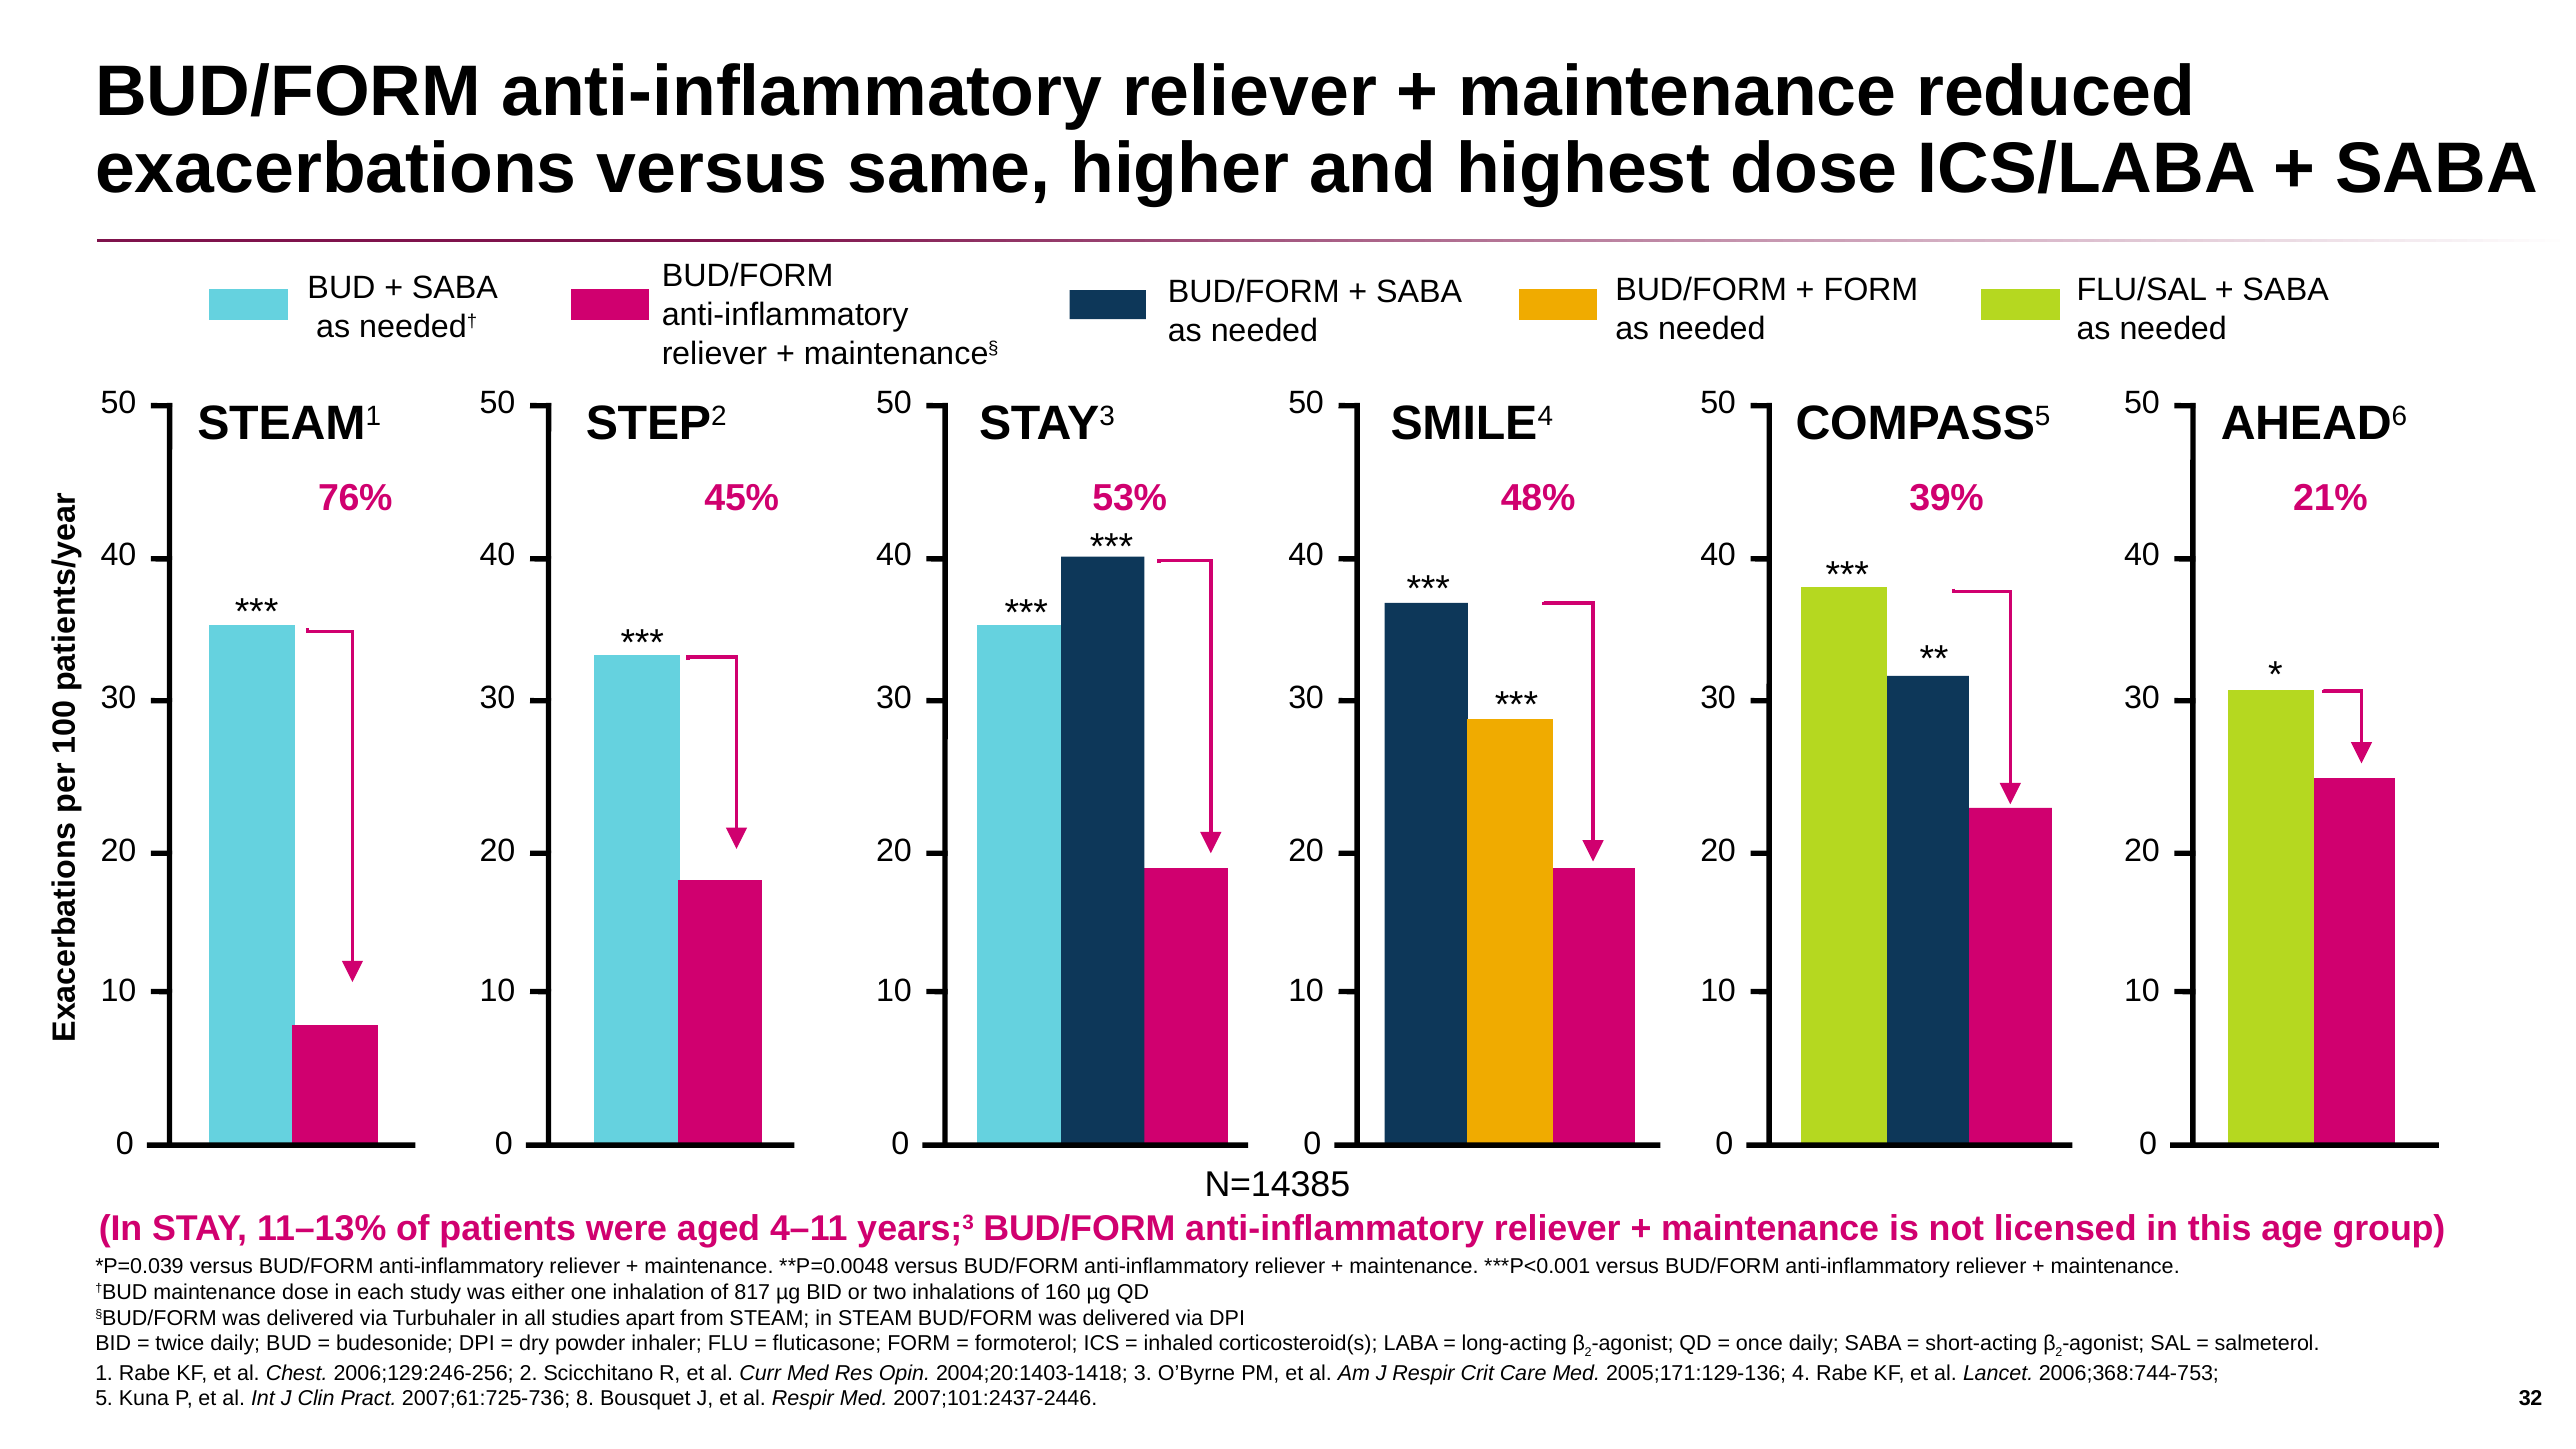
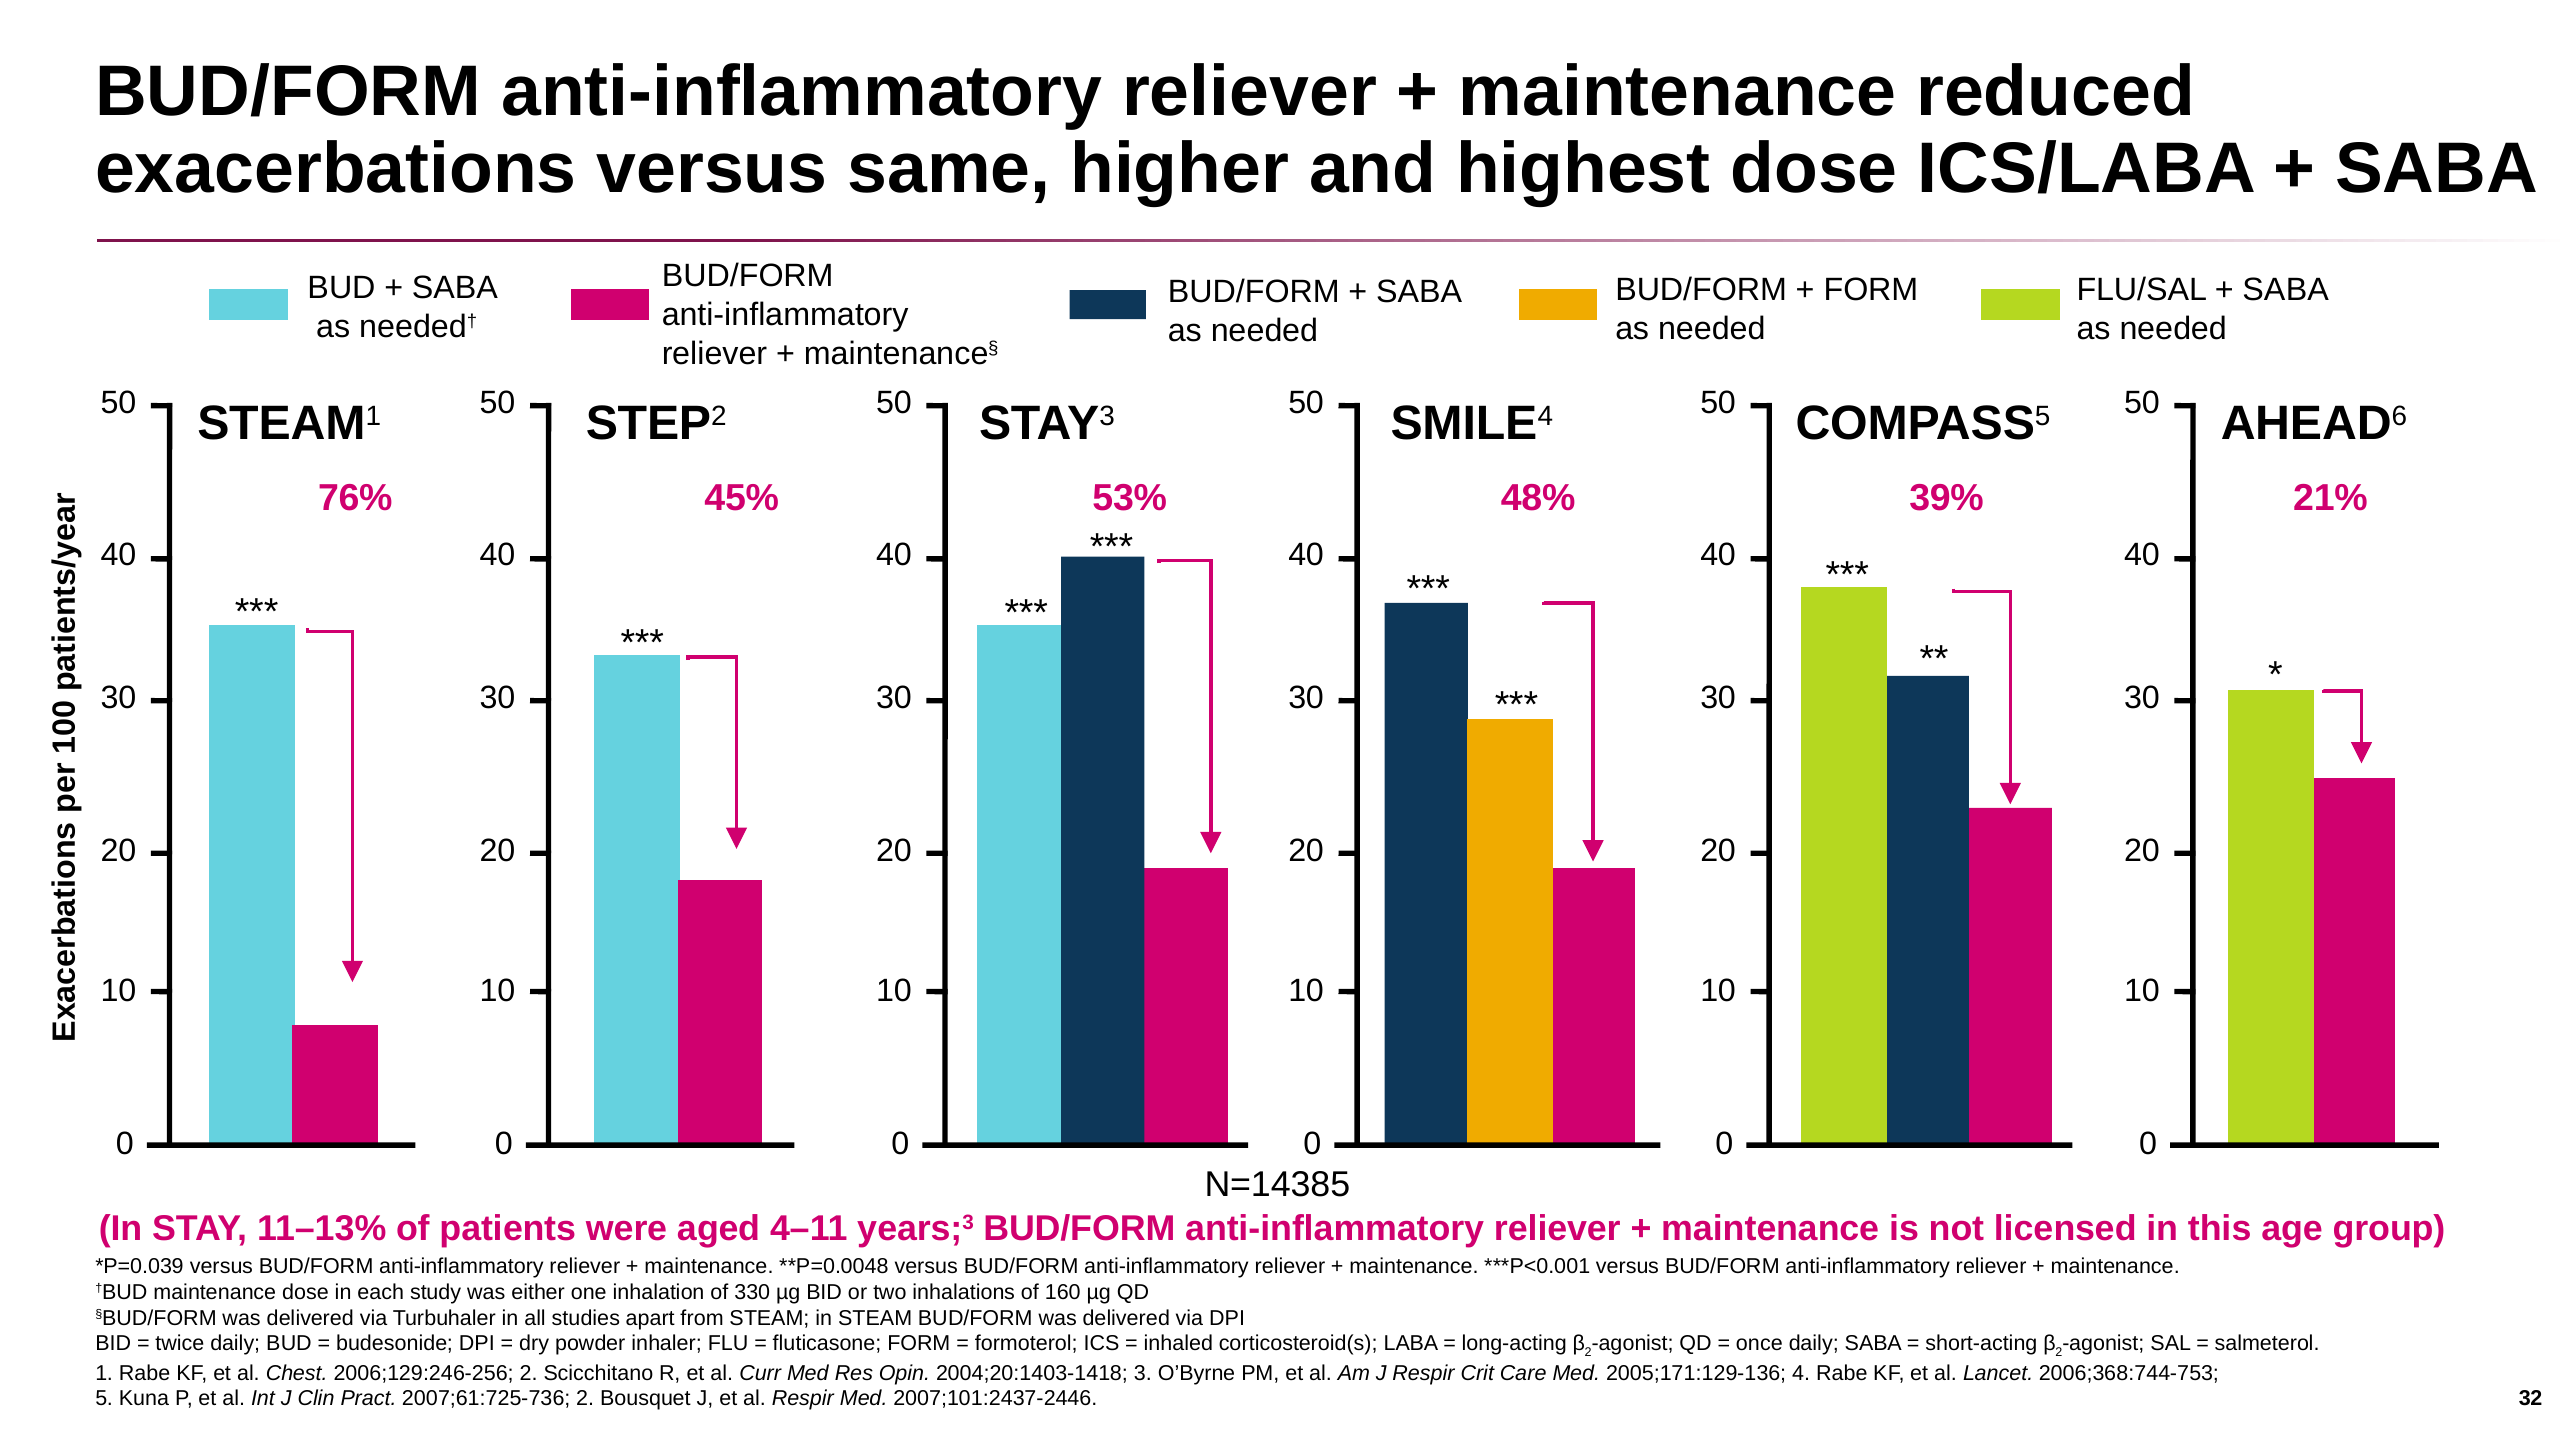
817: 817 -> 330 (752, 1292)
2007;61:725-736 8: 8 -> 2 (585, 1399)
